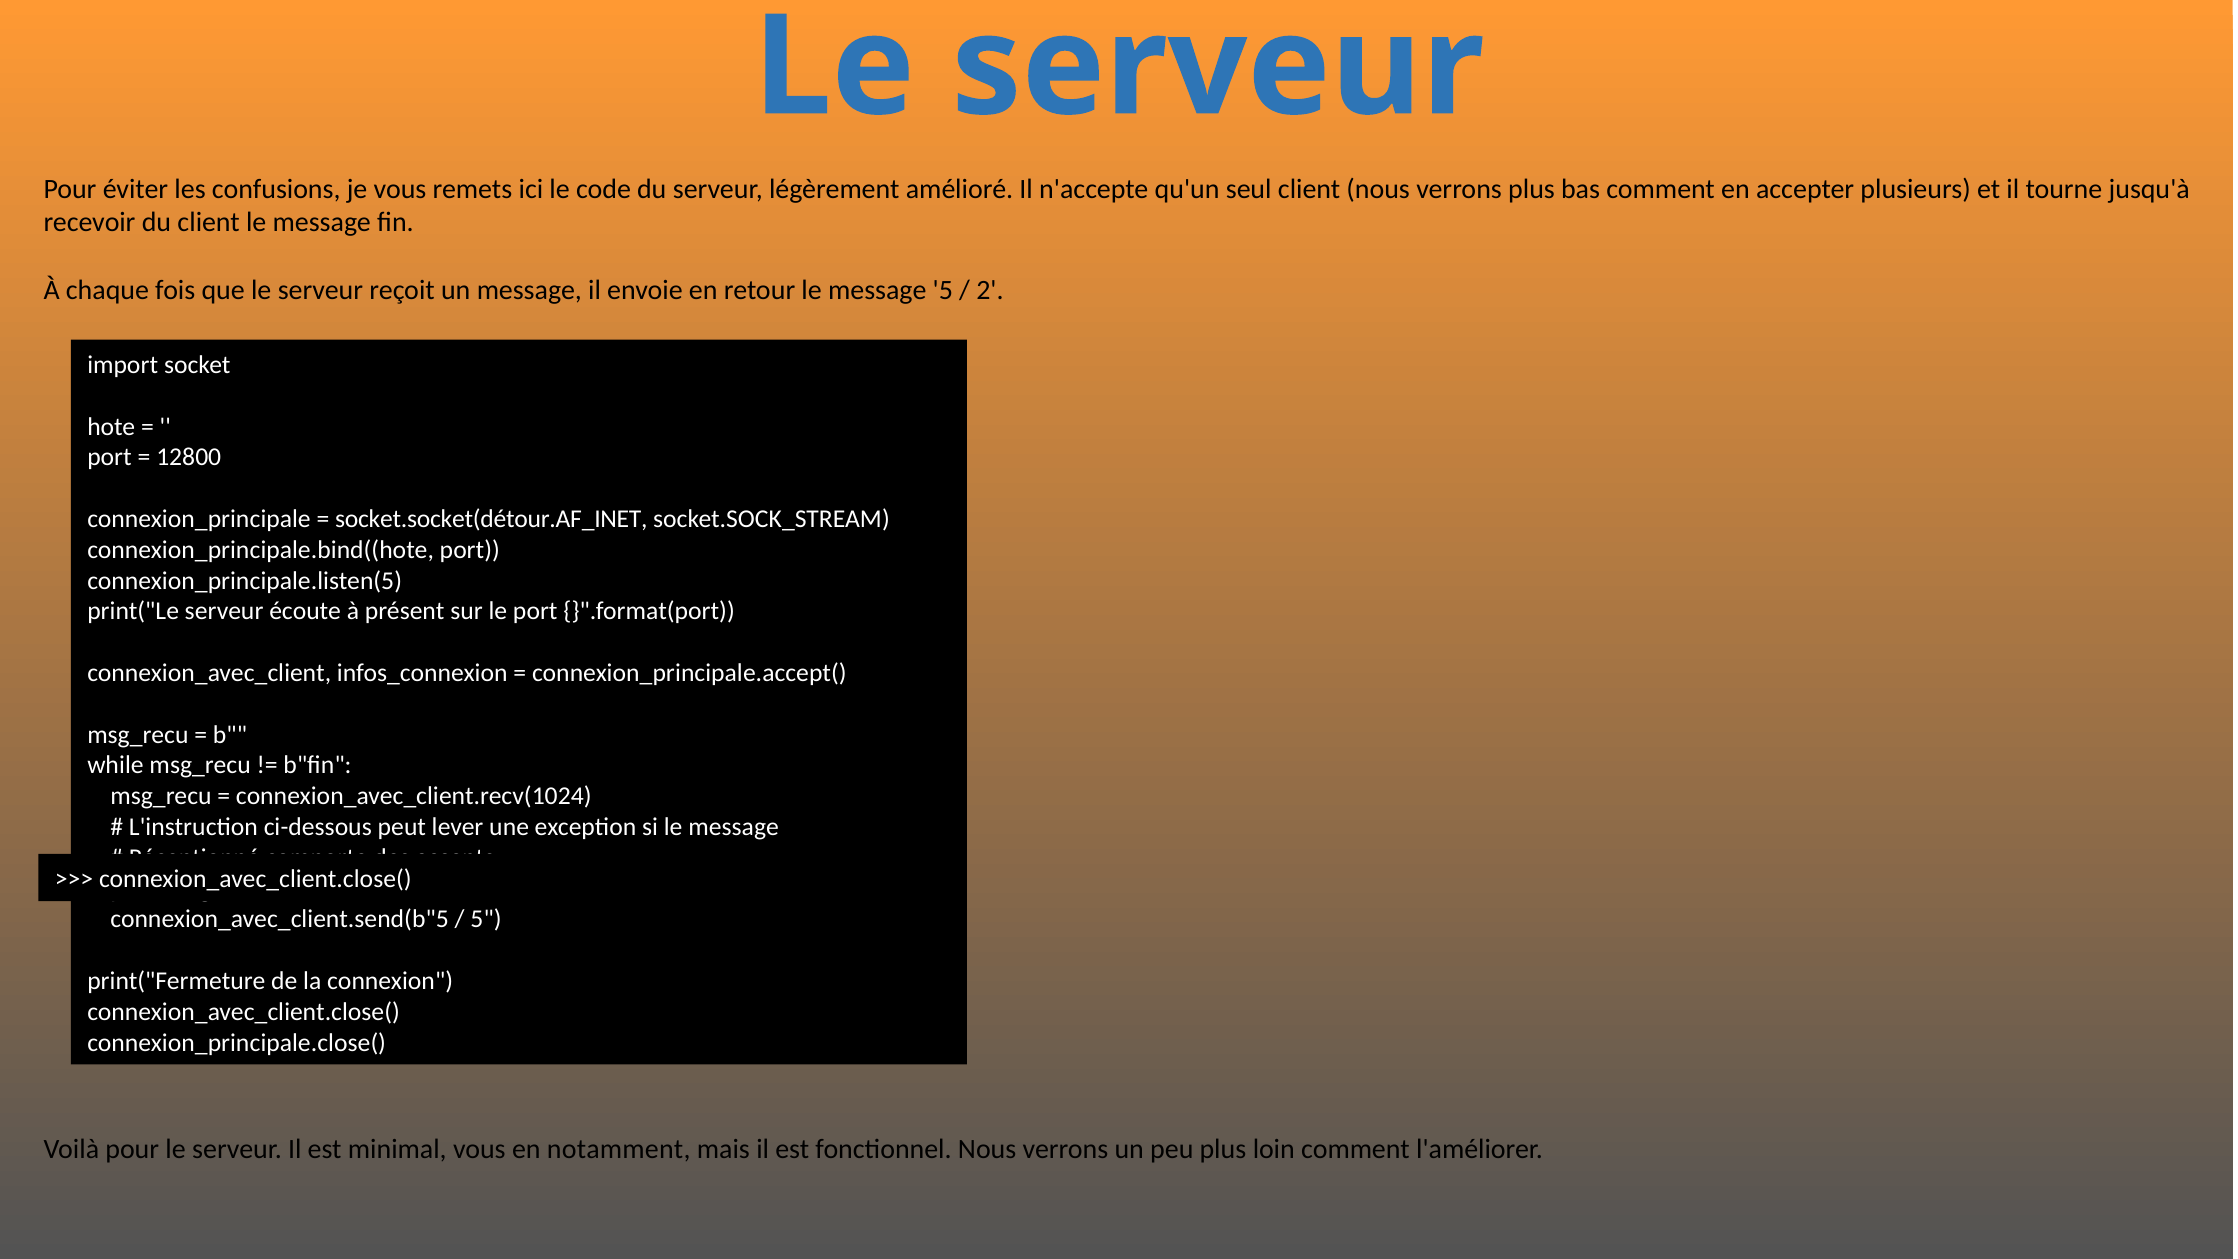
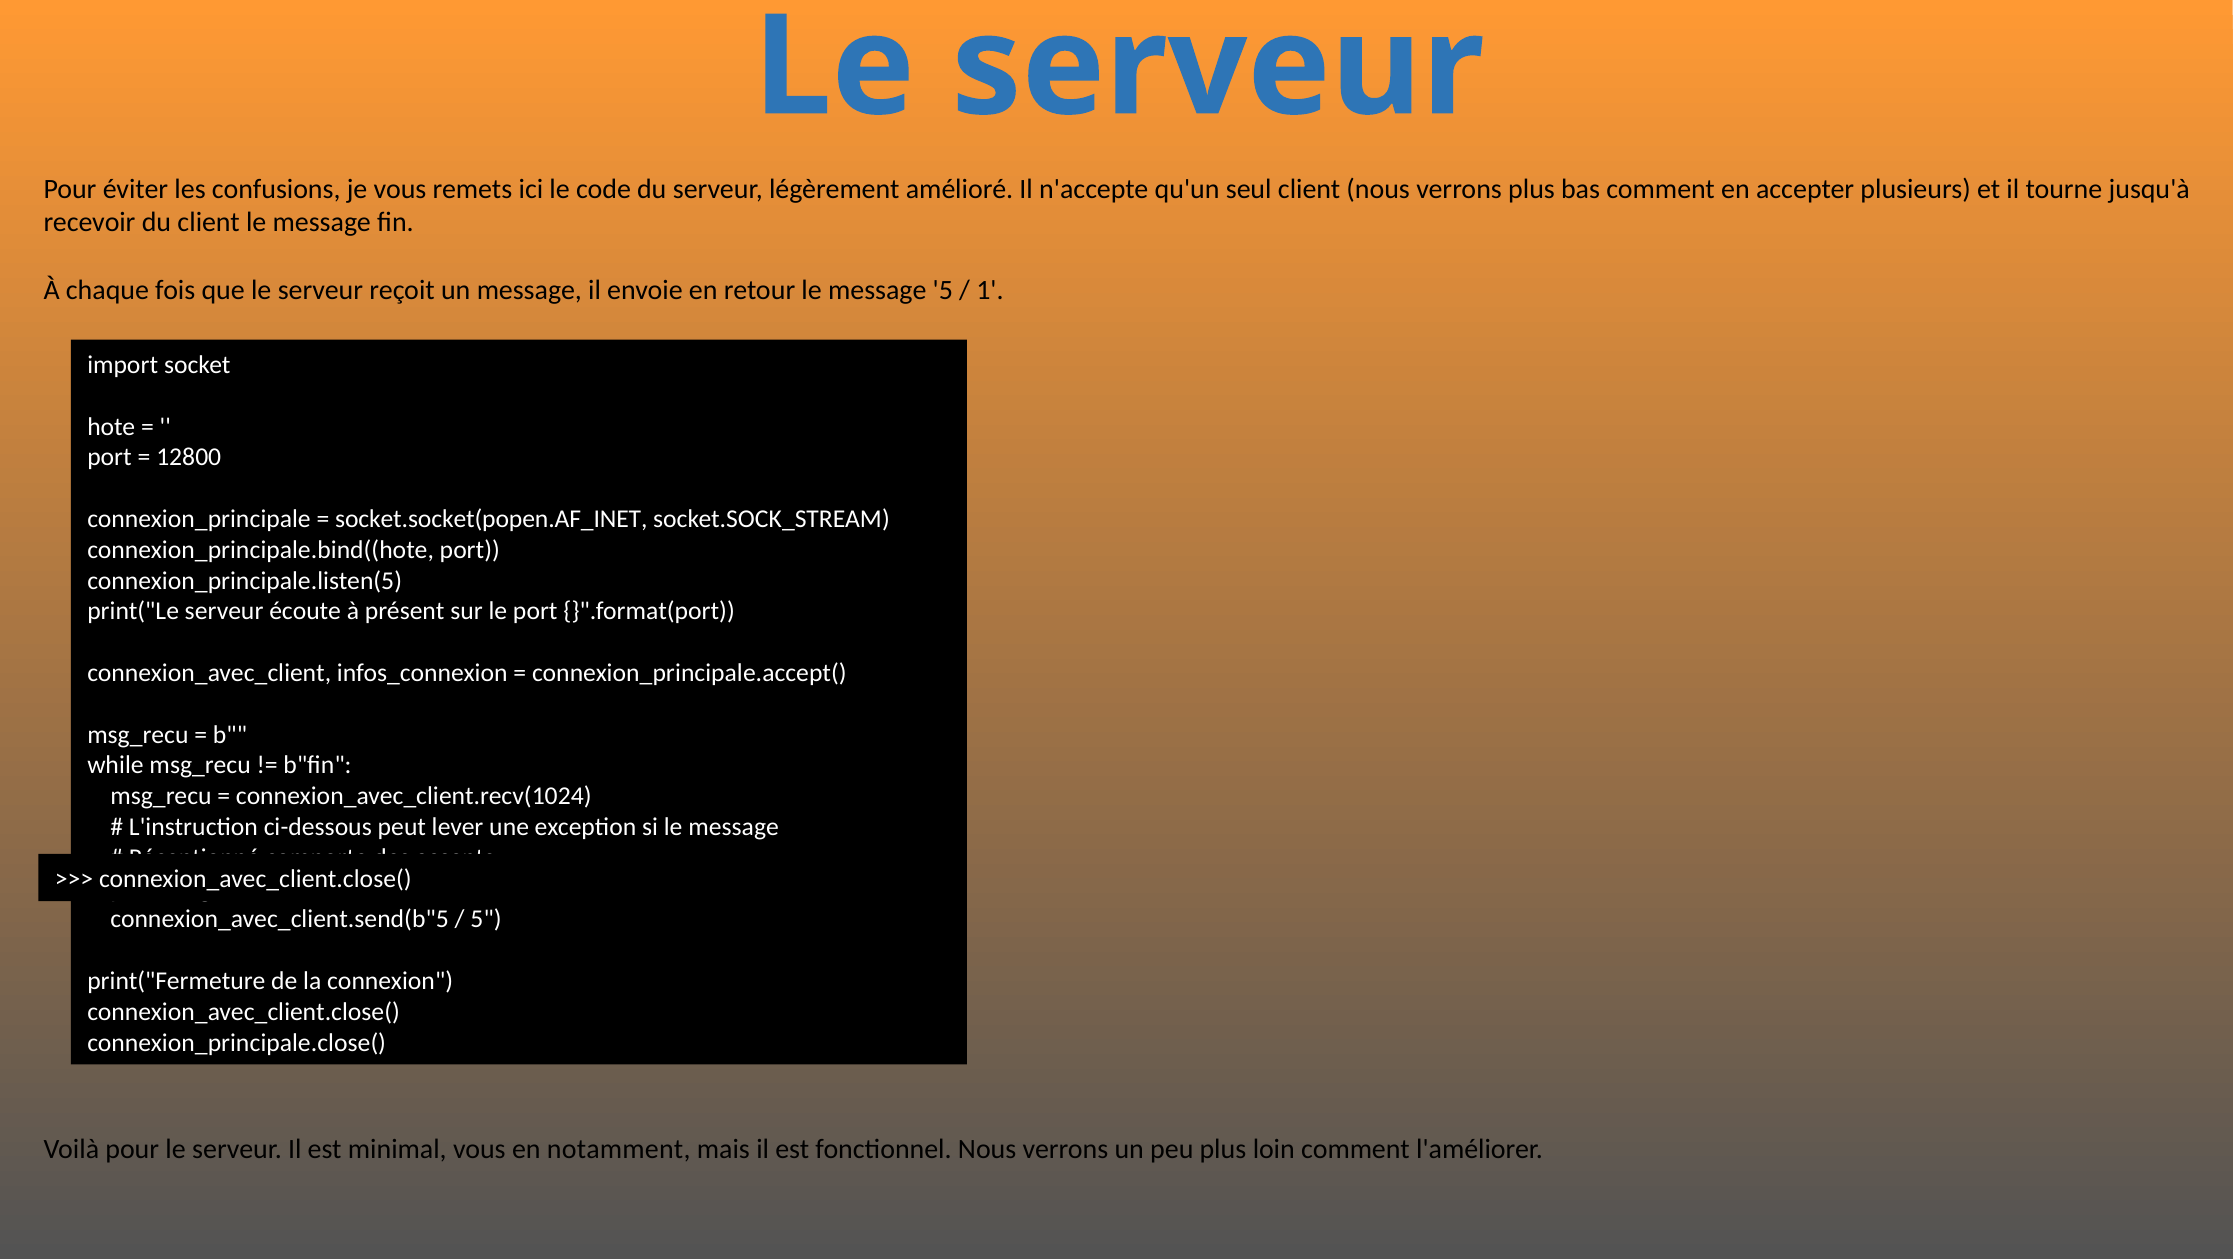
2: 2 -> 1 (990, 290)
socket.socket(détour.AF_INET: socket.socket(détour.AF_INET -> socket.socket(popen.AF_INET (491, 519)
